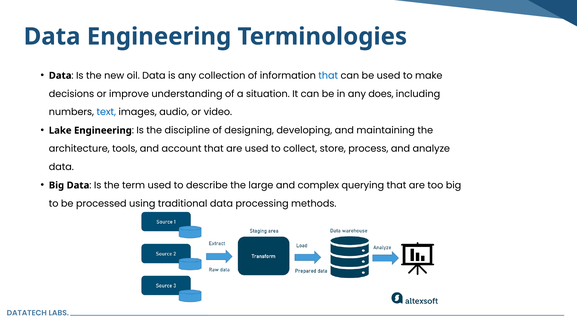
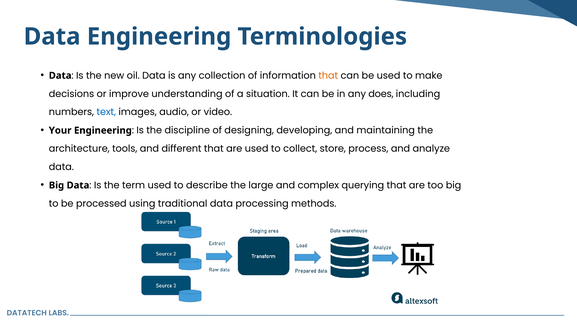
that colour: blue -> orange (328, 75)
Lake: Lake -> Your (60, 130)
account: account -> different (182, 149)
